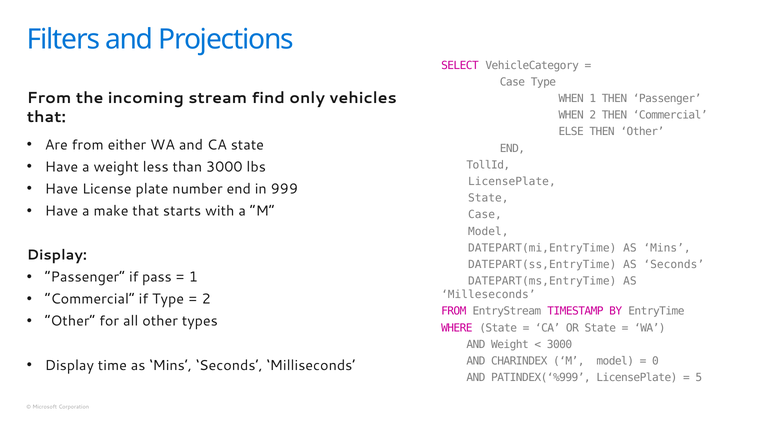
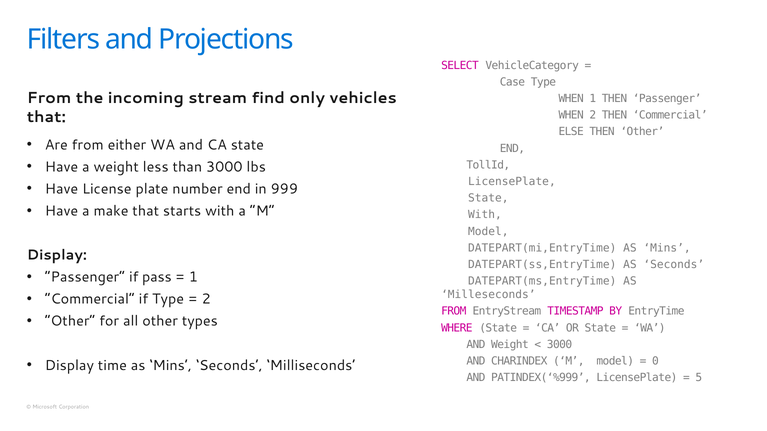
Case: Case -> With (485, 215)
